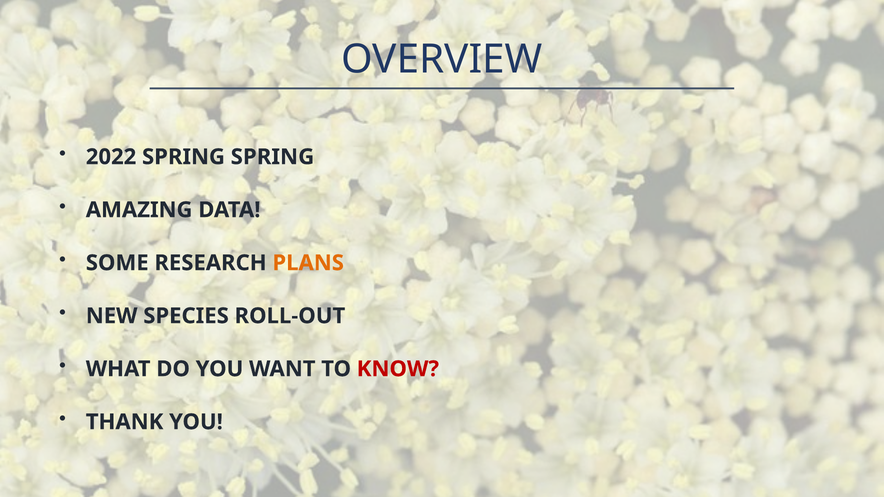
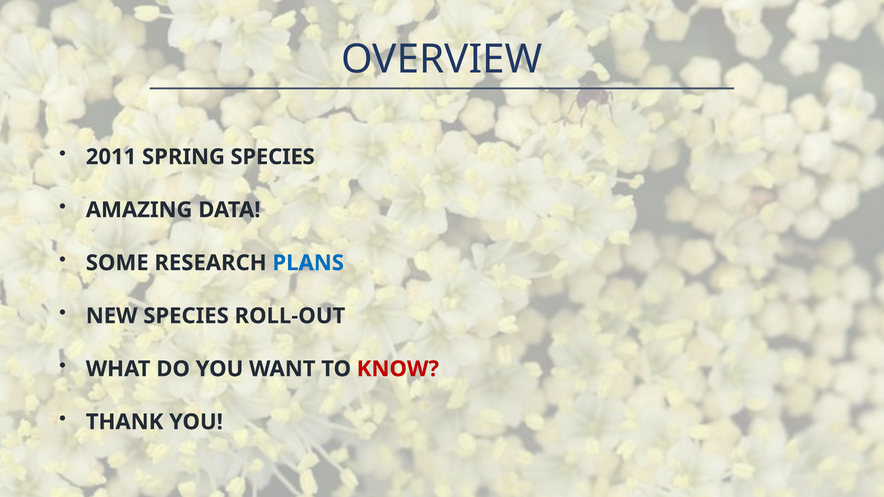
2022: 2022 -> 2011 (111, 157)
SPRING SPRING: SPRING -> SPECIES (273, 157)
PLANS colour: orange -> blue (308, 263)
